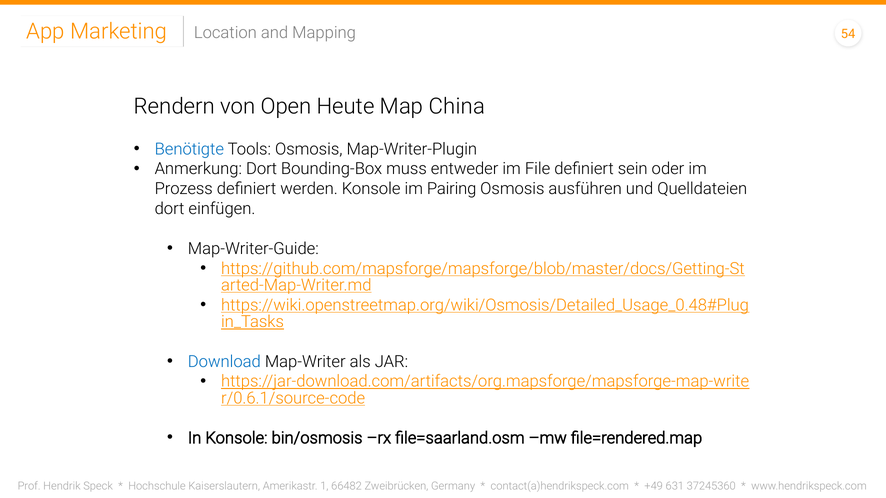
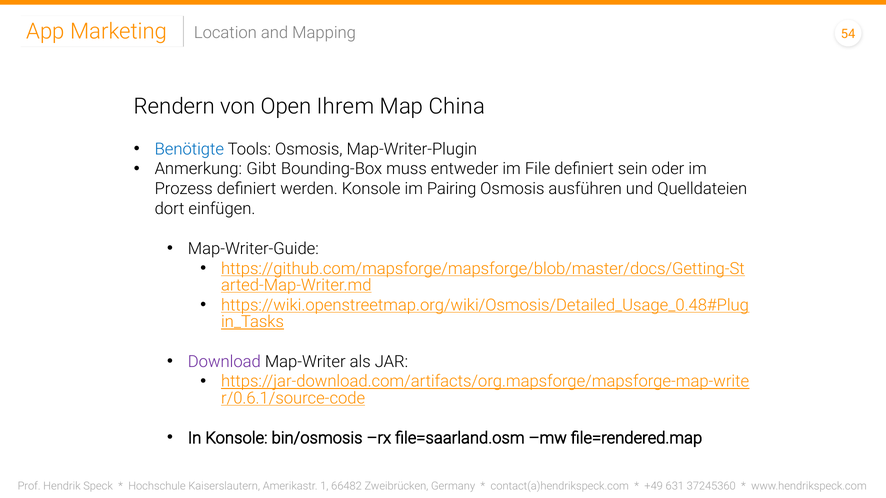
Heute: Heute -> Ihrem (346, 106)
Anmerkung Dort: Dort -> Gibt (261, 169)
Download colour: blue -> purple (224, 362)
